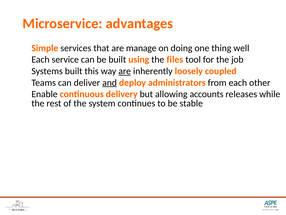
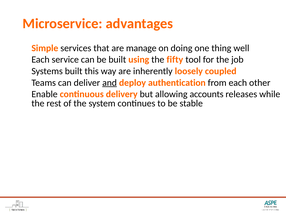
files: files -> fifty (175, 59)
are underline: present -> none (125, 71)
administrators: administrators -> authentication (177, 82)
